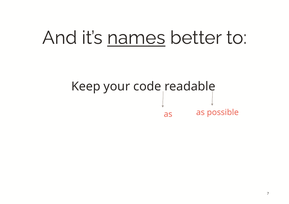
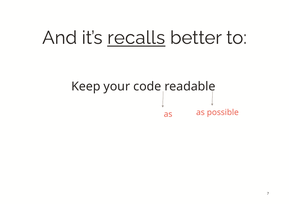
names: names -> recalls (136, 38)
